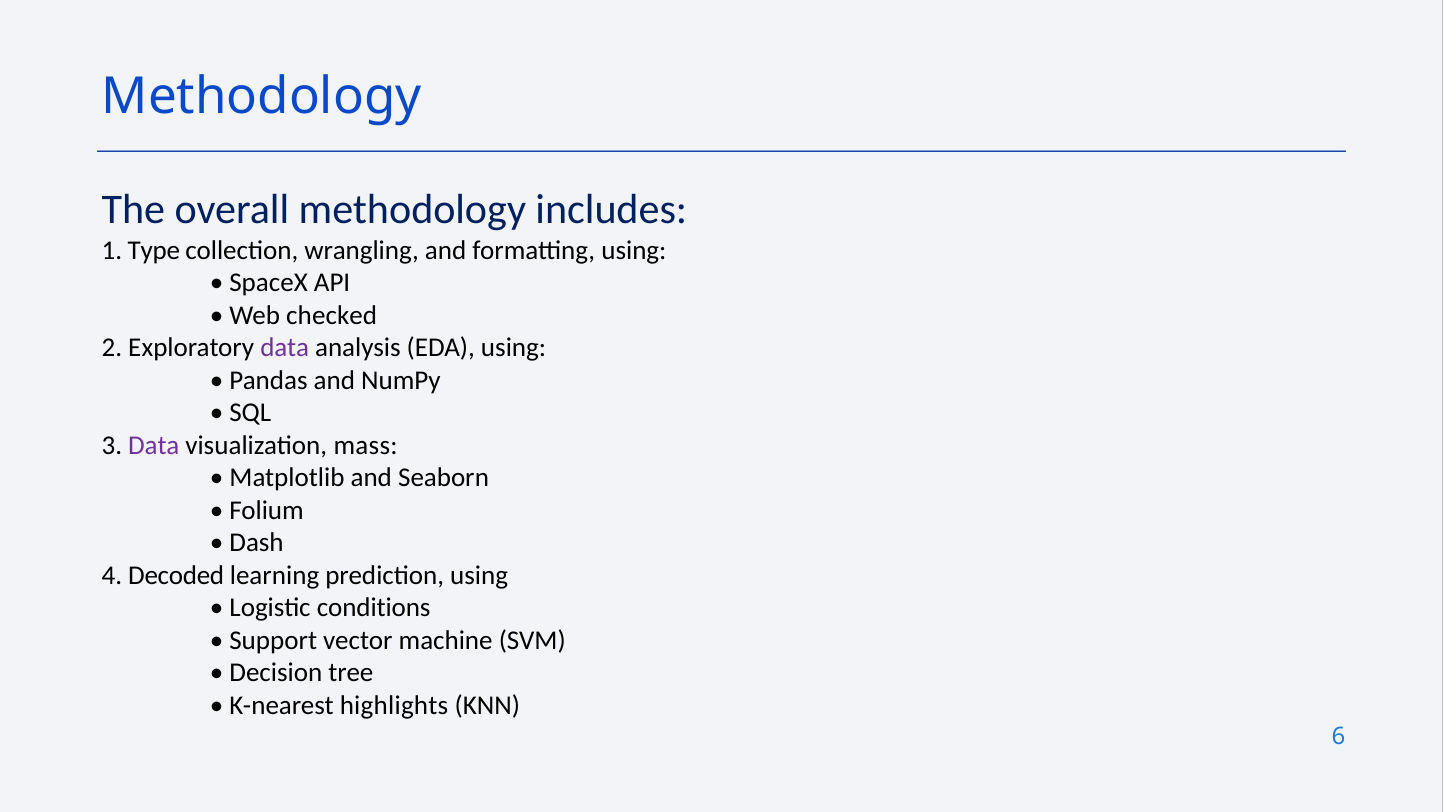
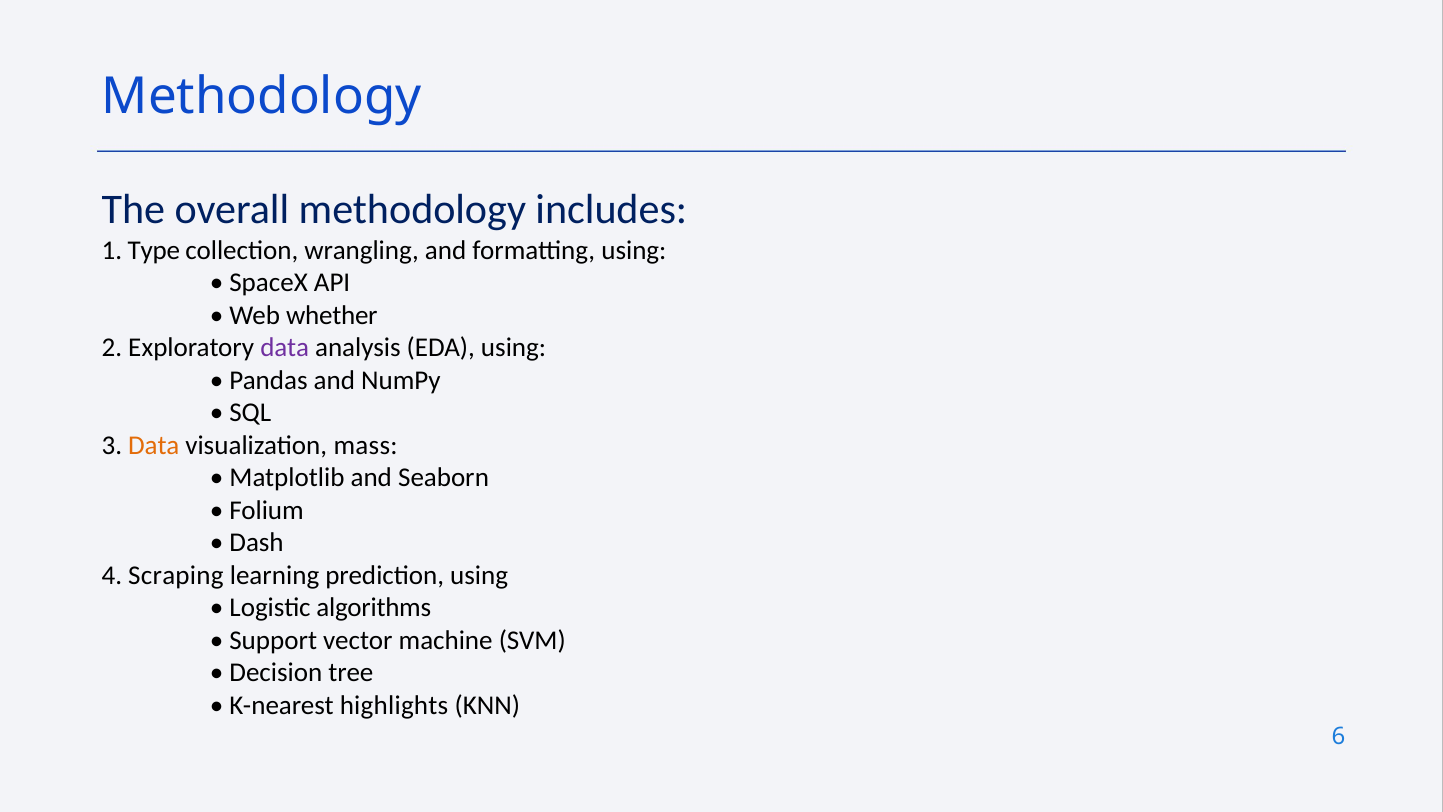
checked: checked -> whether (332, 315)
Data colour: purple -> orange (154, 445)
Decoded: Decoded -> Scraping (176, 575)
conditions: conditions -> algorithms (374, 608)
